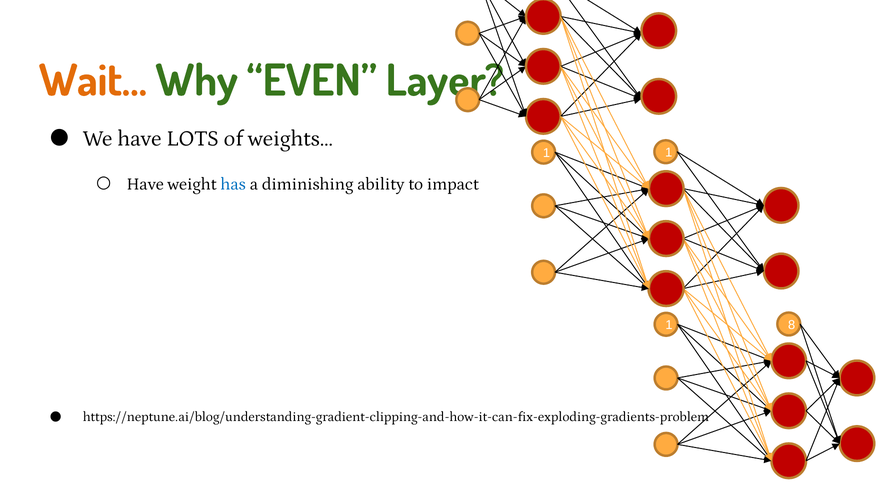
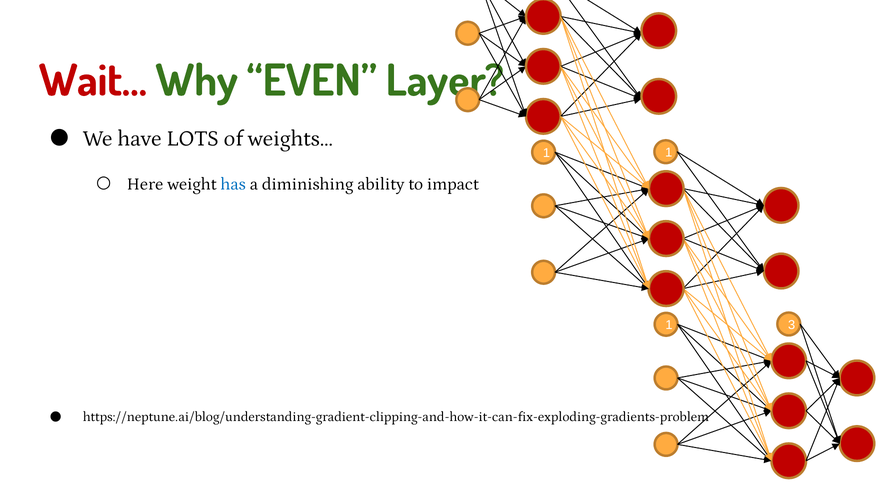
Wait… colour: orange -> red (93, 81)
Have: Have -> Here (145, 184)
8: 8 -> 3 (792, 325)
